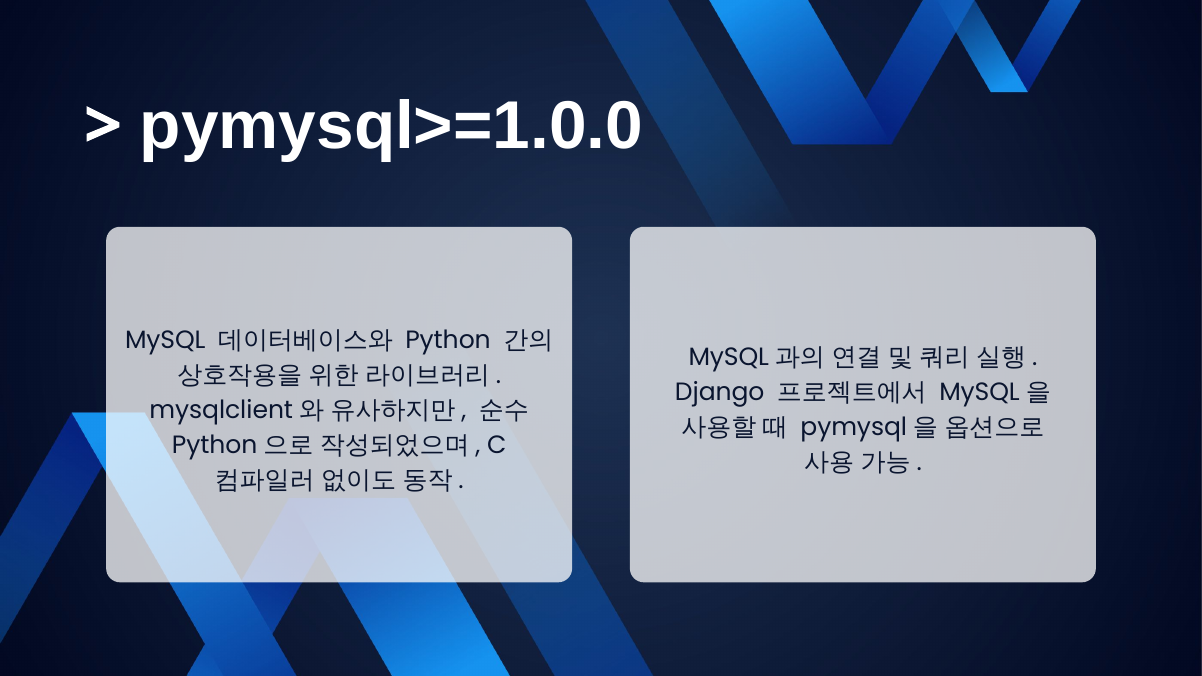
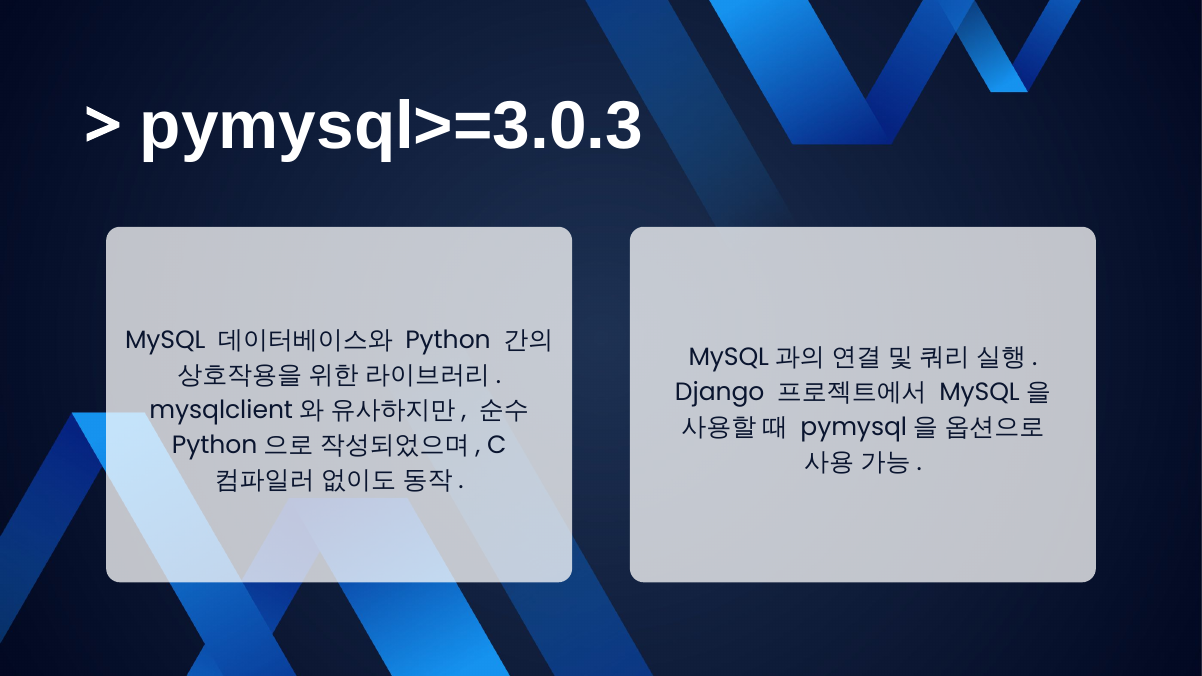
pymysql>=1.0.0: pymysql>=1.0.0 -> pymysql>=3.0.3 (391, 126)
